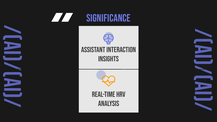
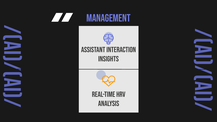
SIGNIFICANCE: SIGNIFICANCE -> MANAGEMENT (108, 18)
